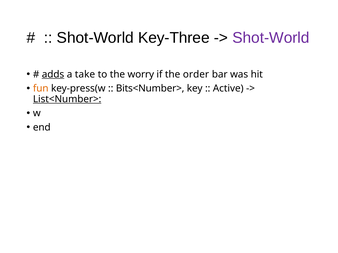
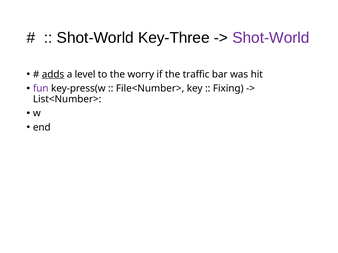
take: take -> level (85, 74)
order: order -> traffic (196, 74)
fun colour: orange -> purple (41, 89)
Bits<Number>: Bits<Number> -> File<Number> (150, 89)
Active: Active -> Fixing (228, 89)
List<Number> underline: present -> none (67, 99)
